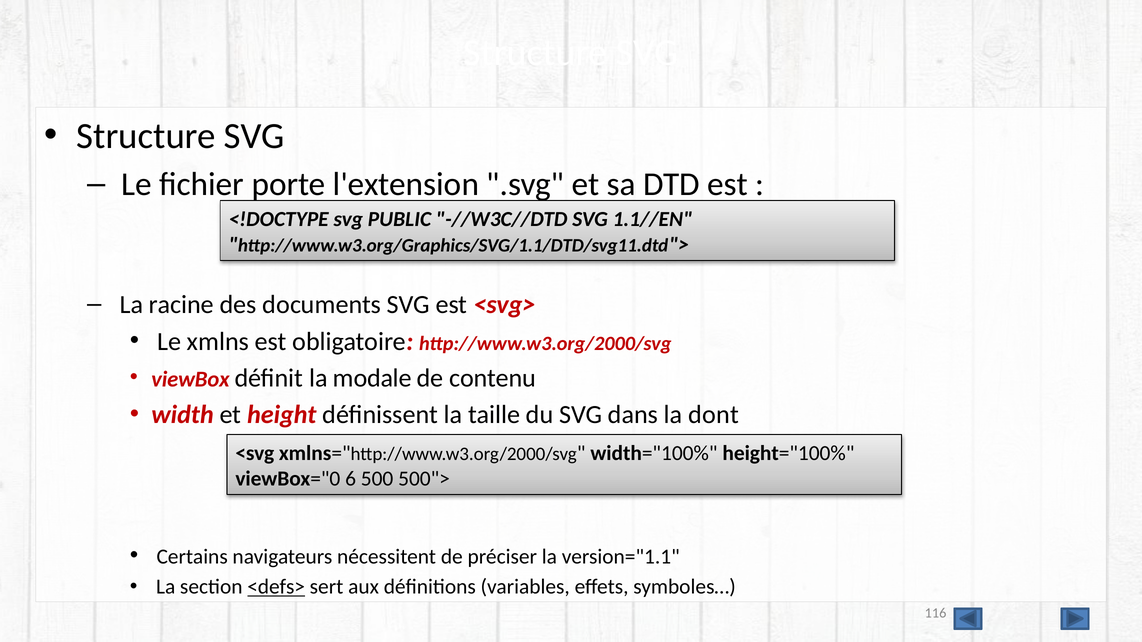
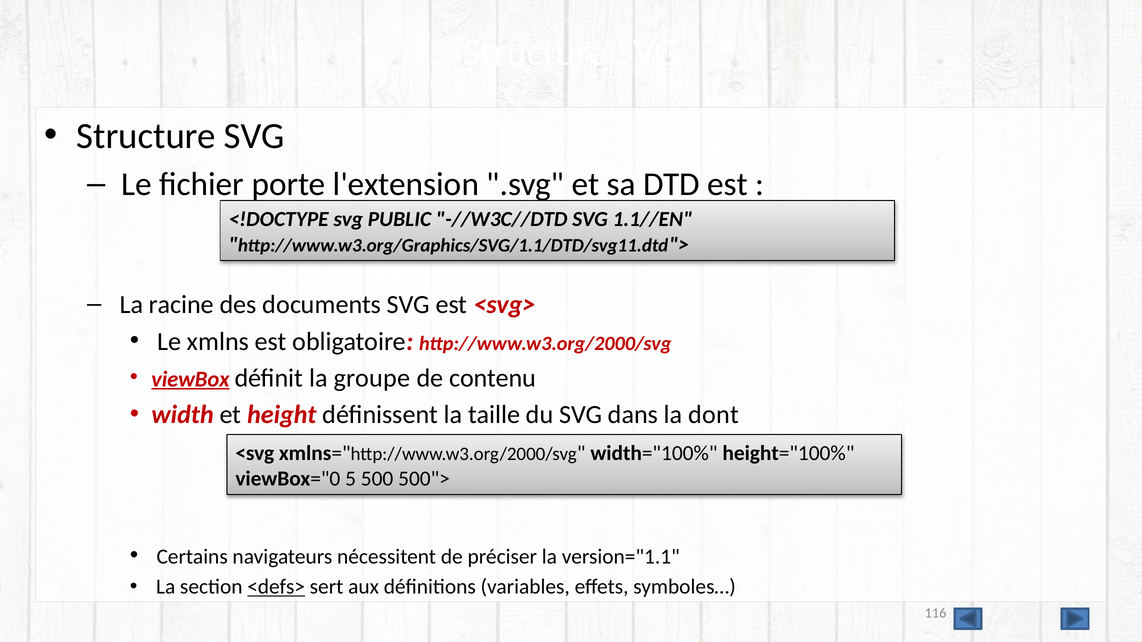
viewBox underline: none -> present (190, 379)
modale: modale -> groupe (372, 378)
6: 6 -> 5 (351, 479)
